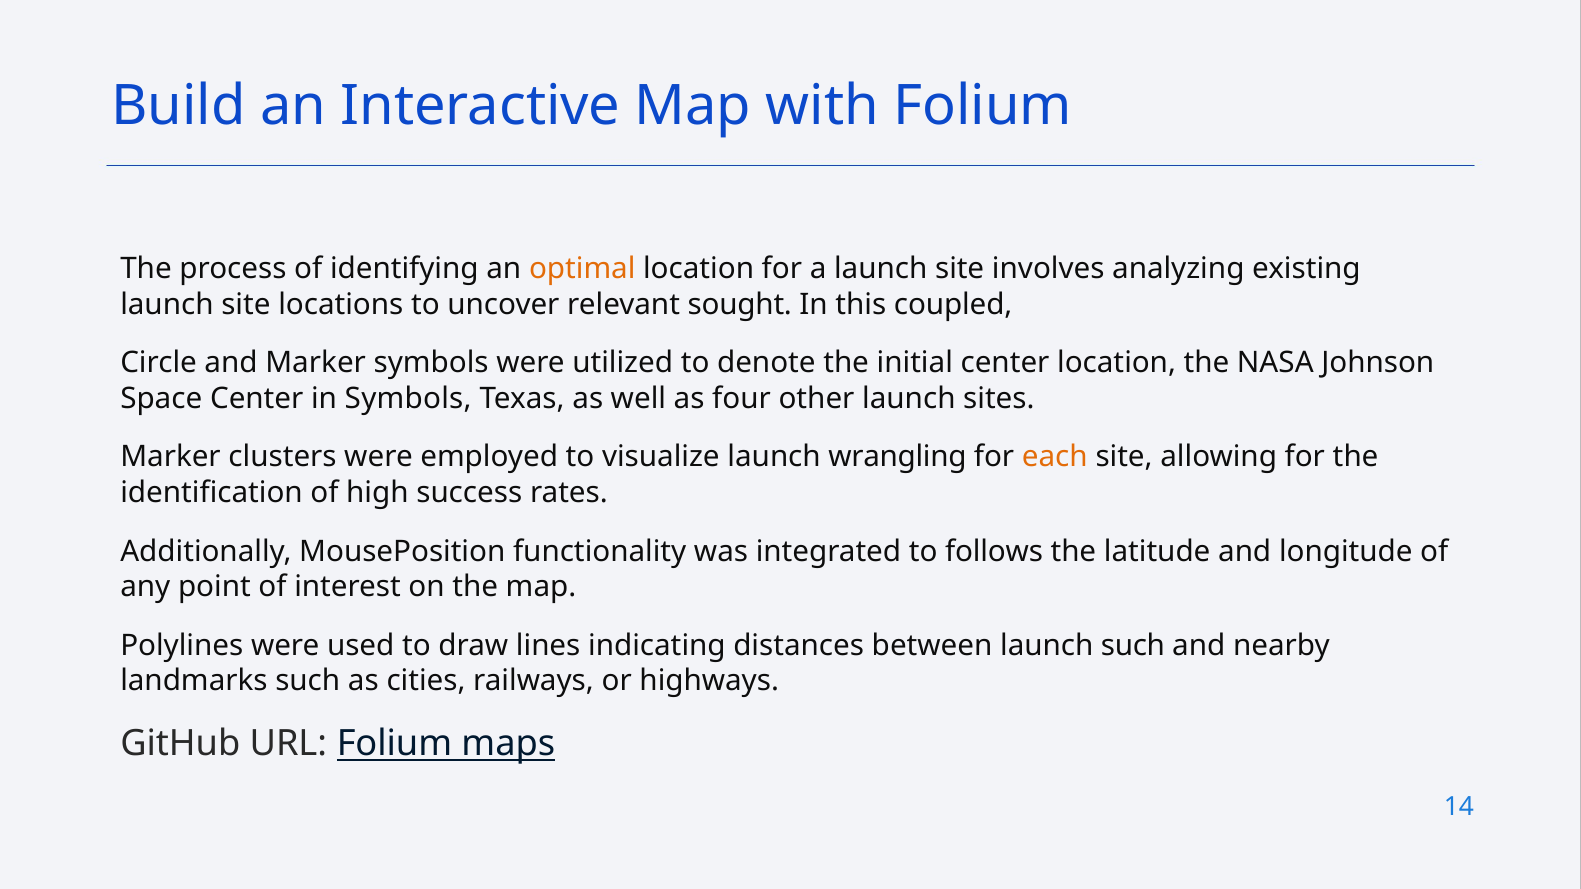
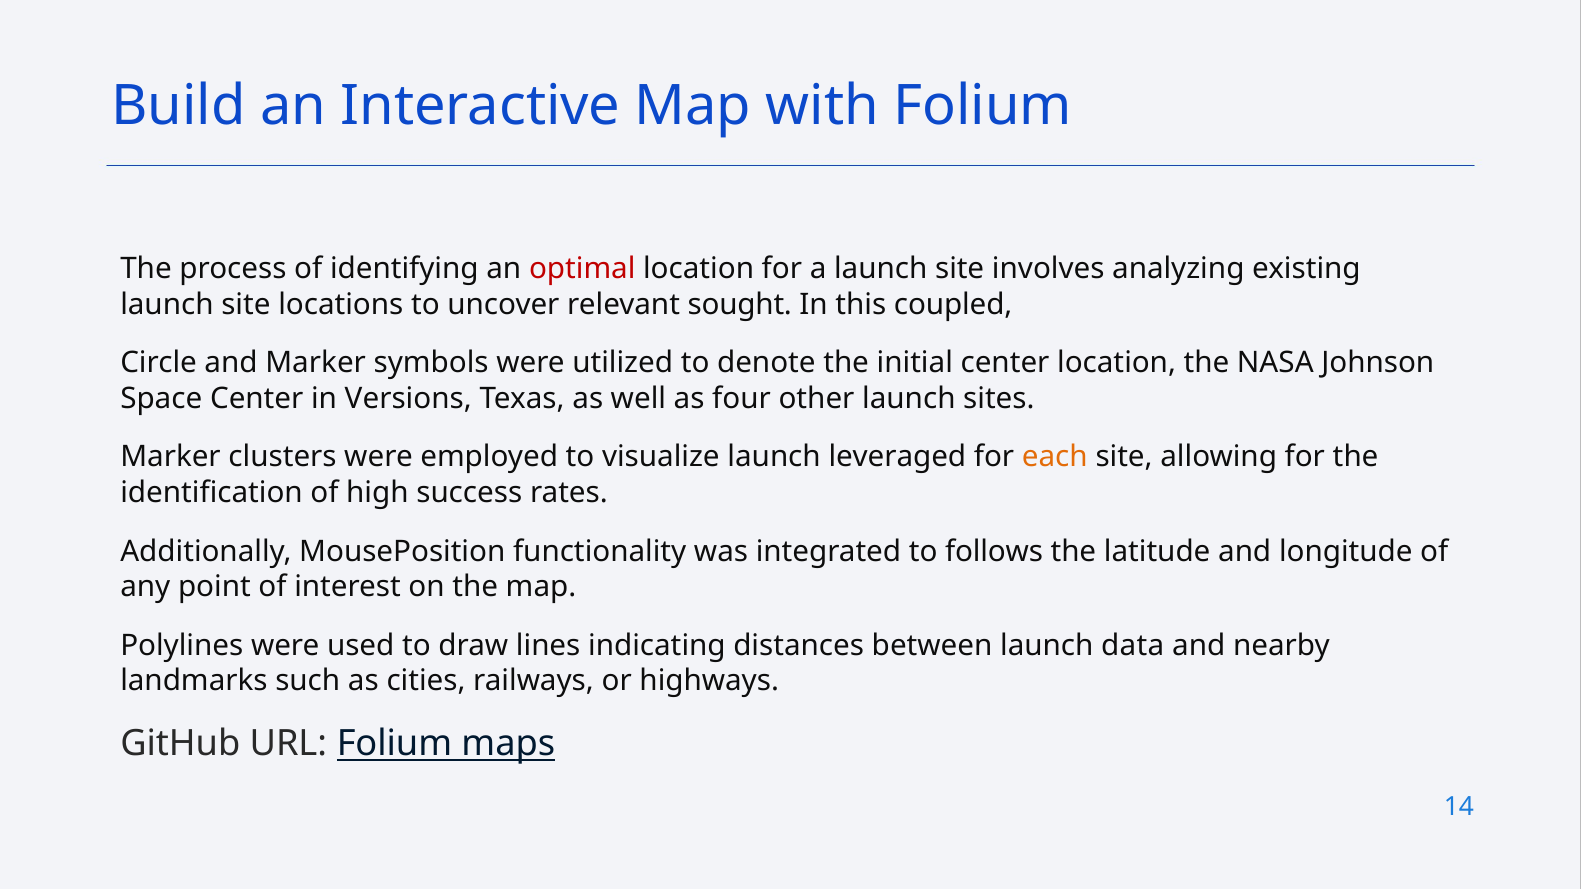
optimal colour: orange -> red (582, 269)
in Symbols: Symbols -> Versions (408, 399)
wrangling: wrangling -> leveraged (897, 457)
launch such: such -> data (1133, 646)
